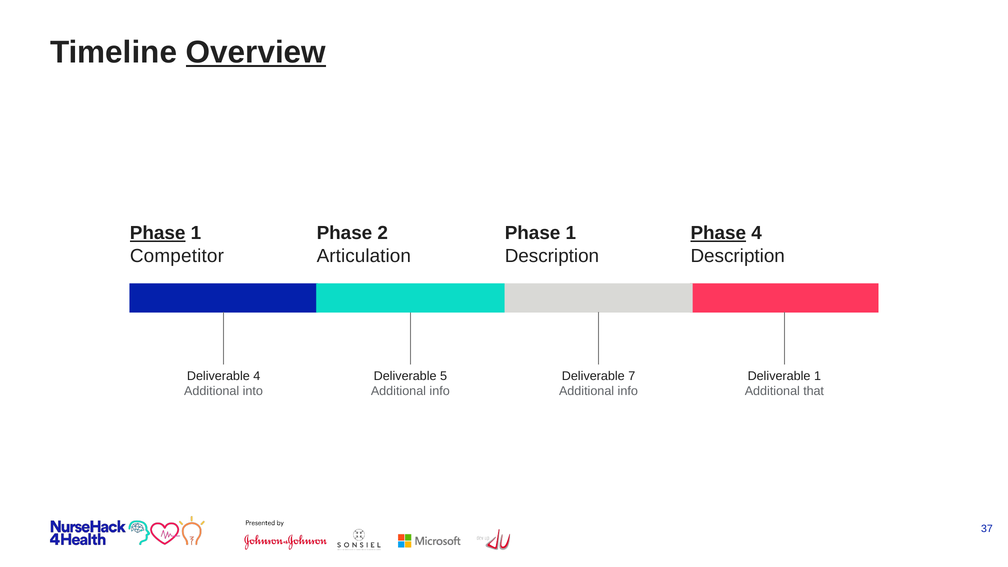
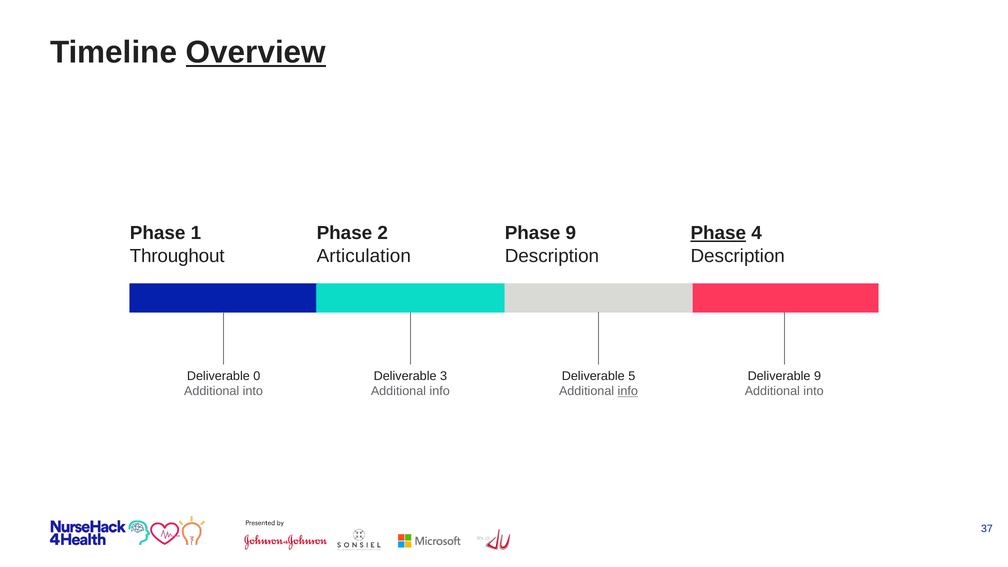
Phase underline: present -> none (158, 233)
1: 1 -> 9 (571, 233)
Competitor: Competitor -> Throughout (177, 256)
Deliverable 4: 4 -> 0 (257, 376)
5: 5 -> 3 (444, 376)
7: 7 -> 5 (632, 376)
Deliverable 1: 1 -> 9 (818, 376)
info underline: none -> present (628, 391)
that: that -> into (814, 391)
